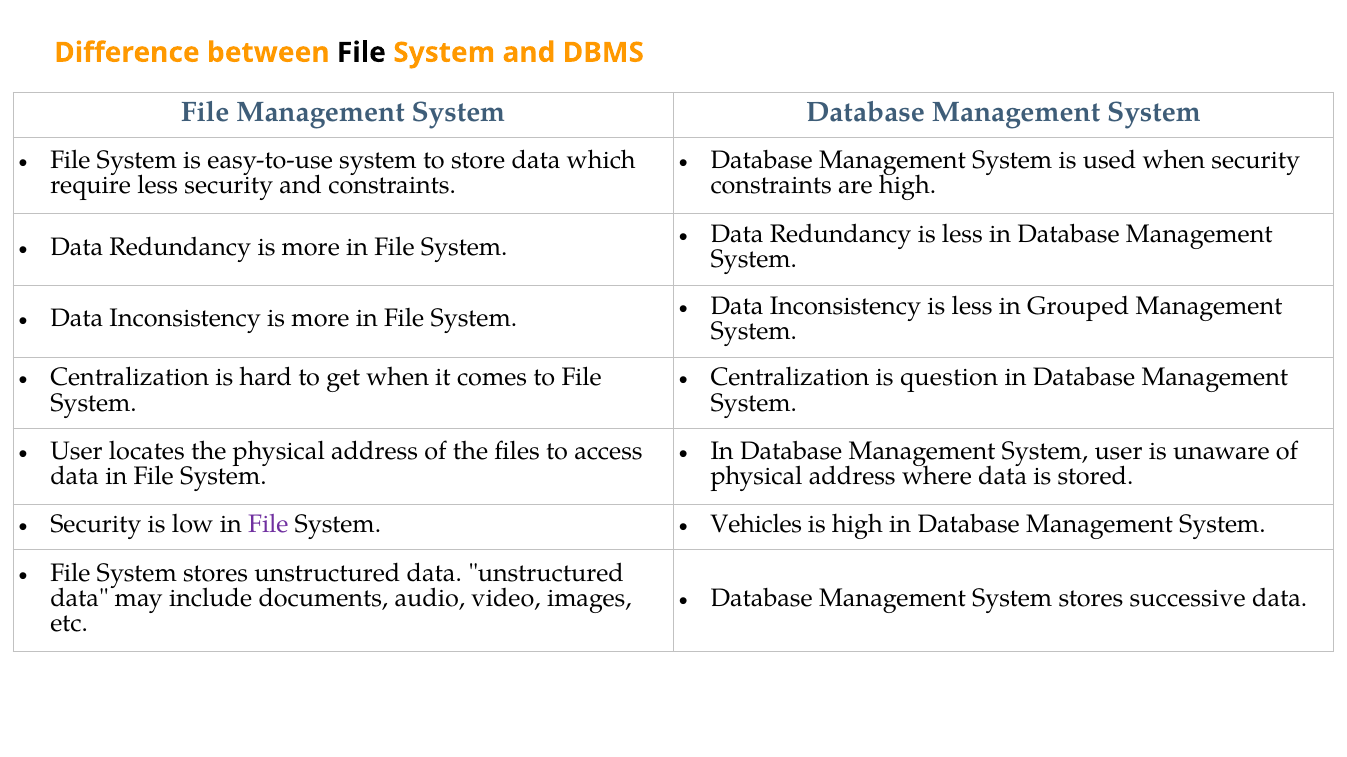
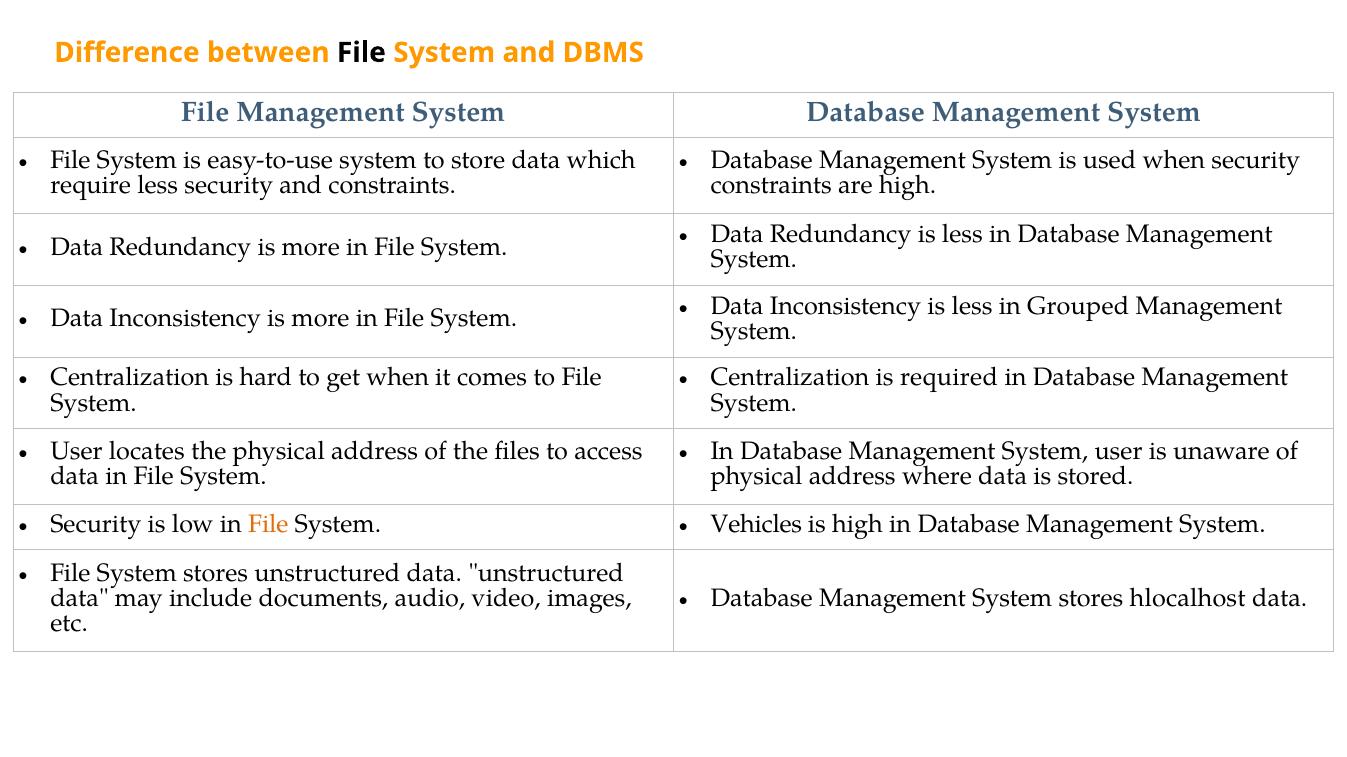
question: question -> required (949, 378)
File colour: purple -> orange (268, 525)
successive: successive -> hlocalhost (1188, 599)
